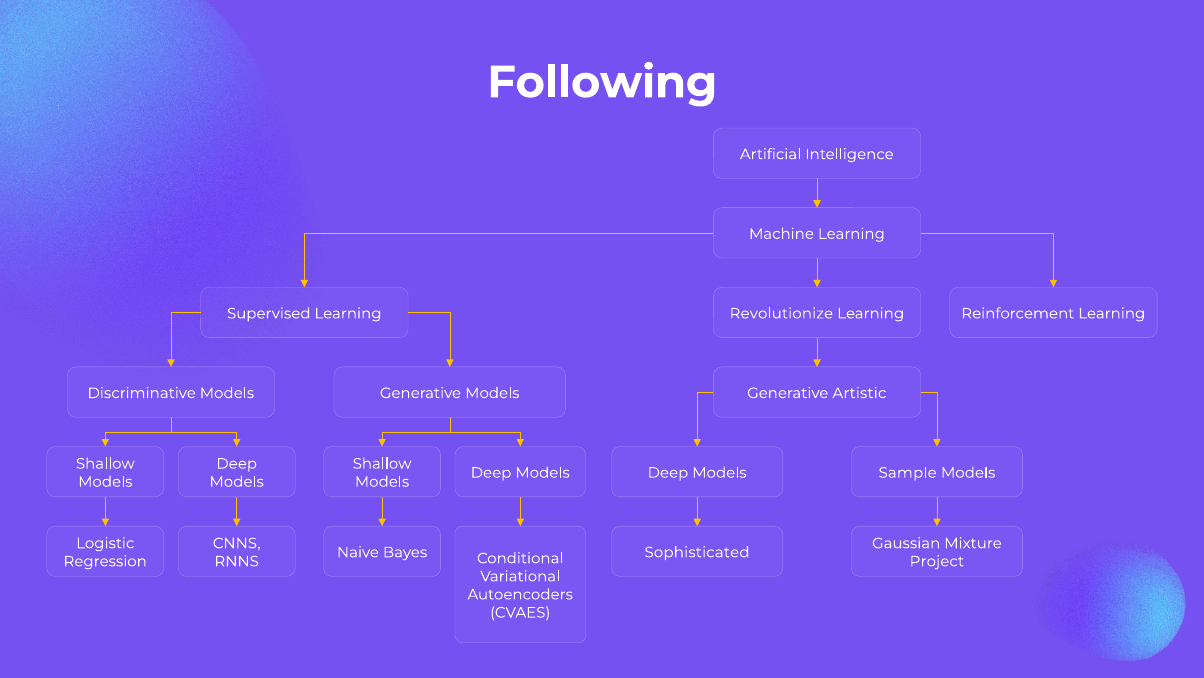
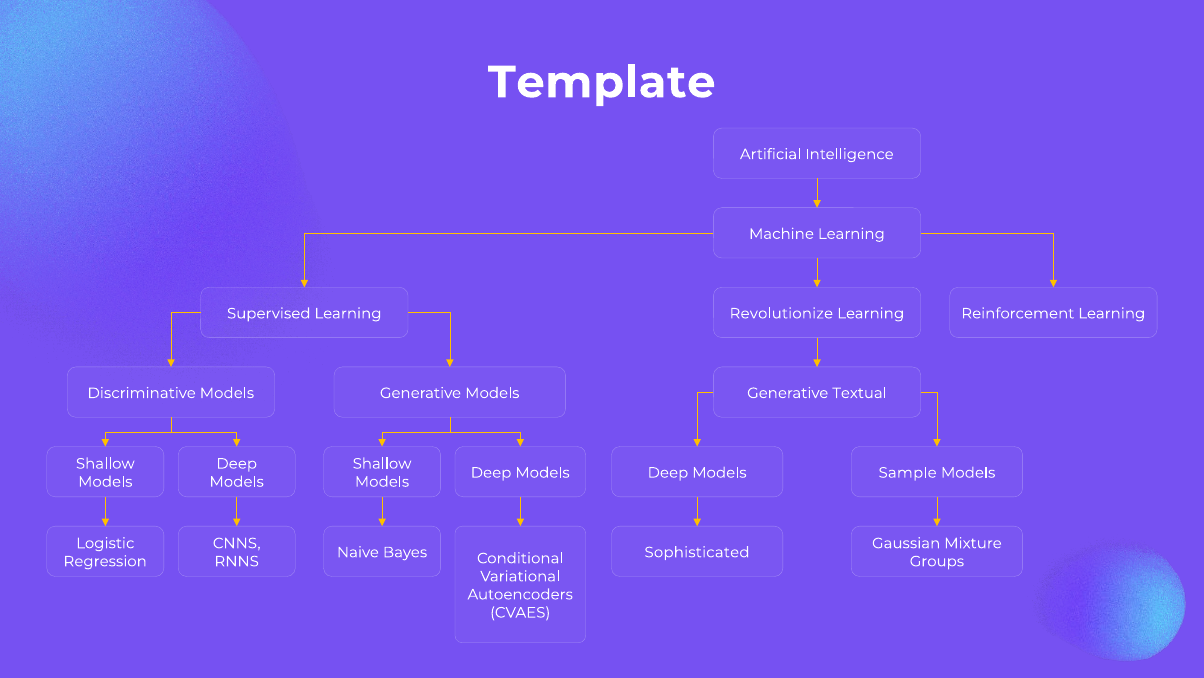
Following: Following -> Template (602, 82)
Artistic: Artistic -> Textual (860, 393)
Project: Project -> Groups (937, 561)
